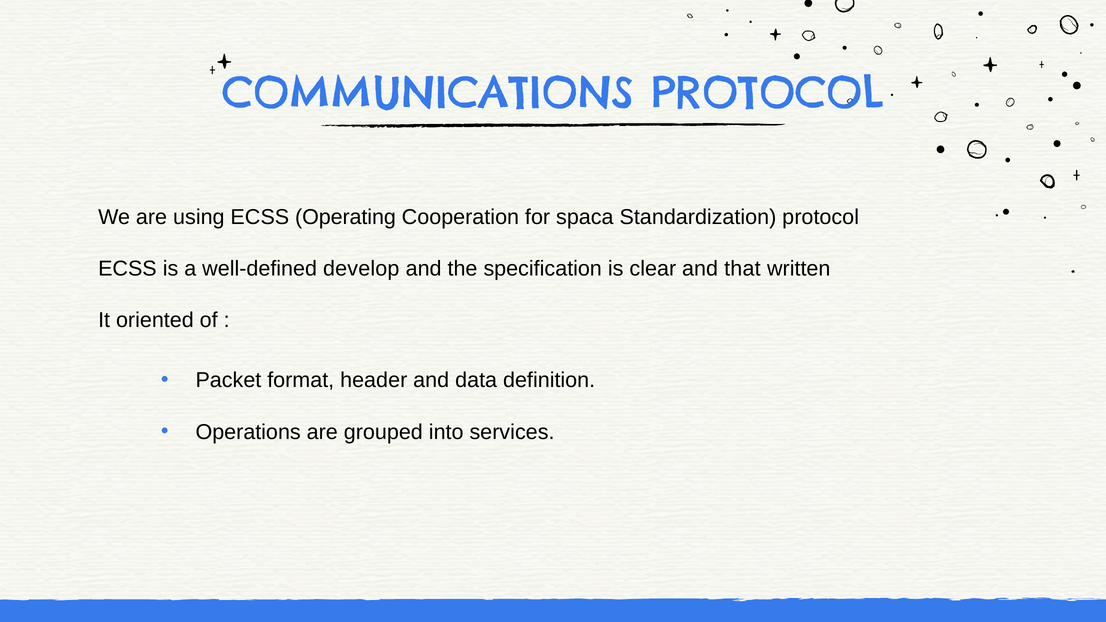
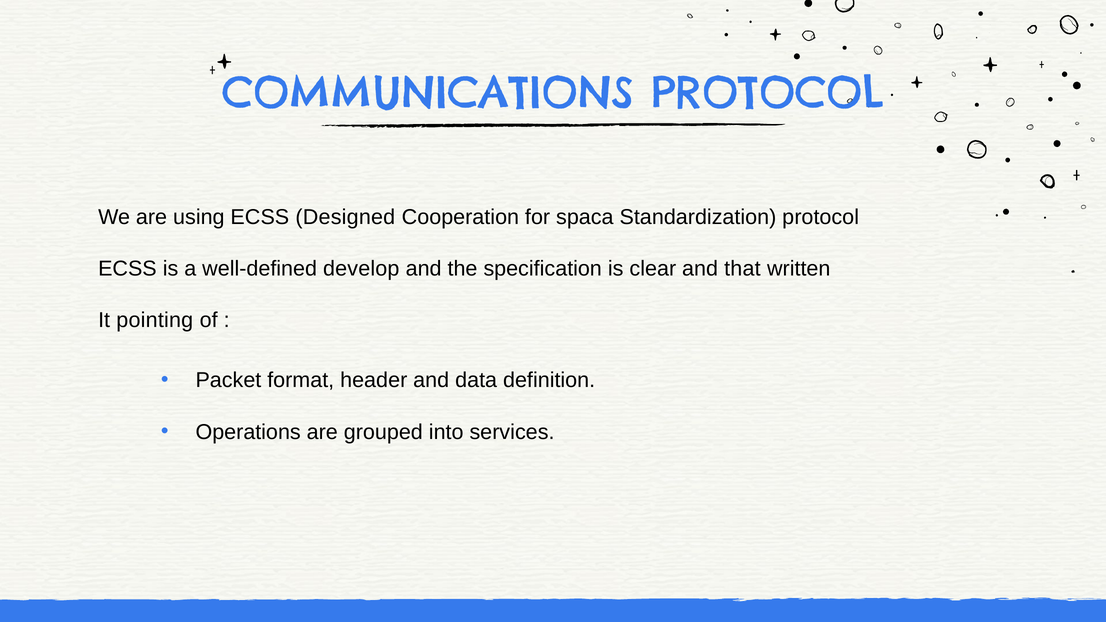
Operating: Operating -> Designed (345, 217)
oriented: oriented -> pointing (155, 320)
